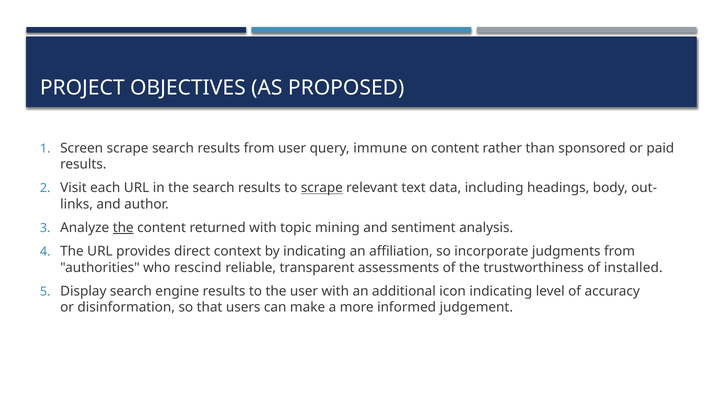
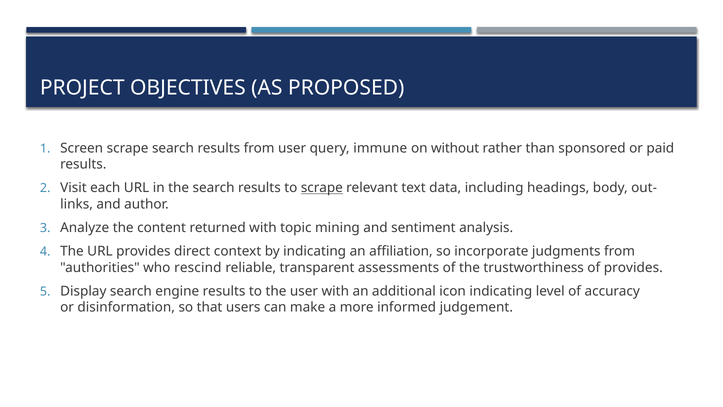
on content: content -> without (455, 148)
the underline: present -> none (123, 228)
of installed: installed -> provides (633, 267)
